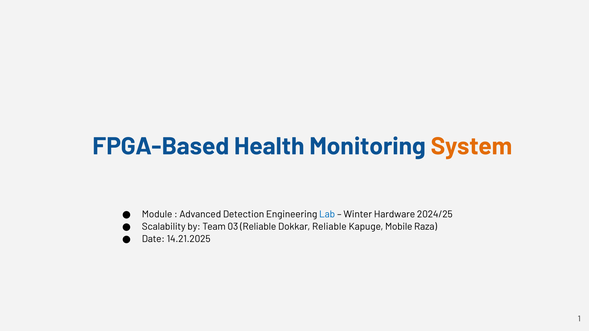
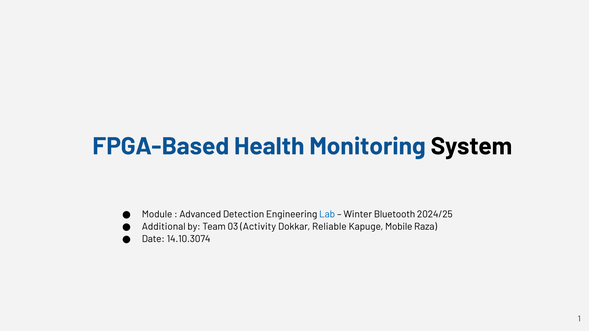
System colour: orange -> black (471, 147)
Hardware: Hardware -> Bluetooth (395, 215)
Scalability: Scalability -> Additional (164, 227)
03 Reliable: Reliable -> Activity (258, 227)
14.21.2025: 14.21.2025 -> 14.10.3074 (189, 239)
